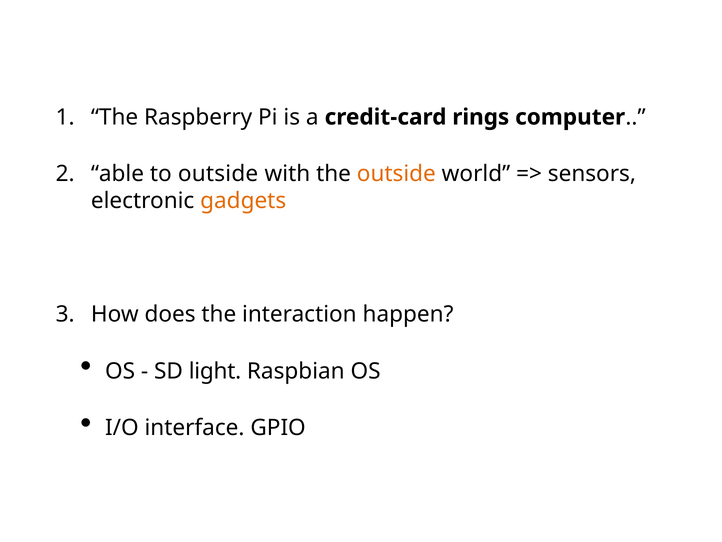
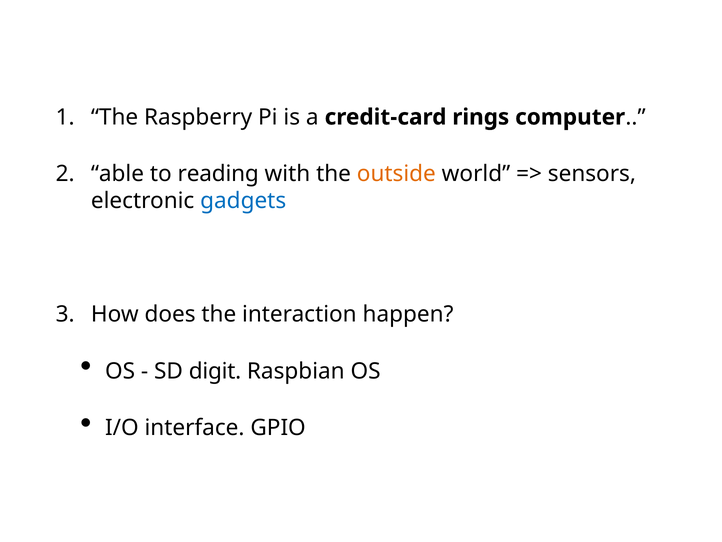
to outside: outside -> reading (218, 174)
gadgets colour: orange -> blue (243, 201)
light: light -> digit (215, 371)
